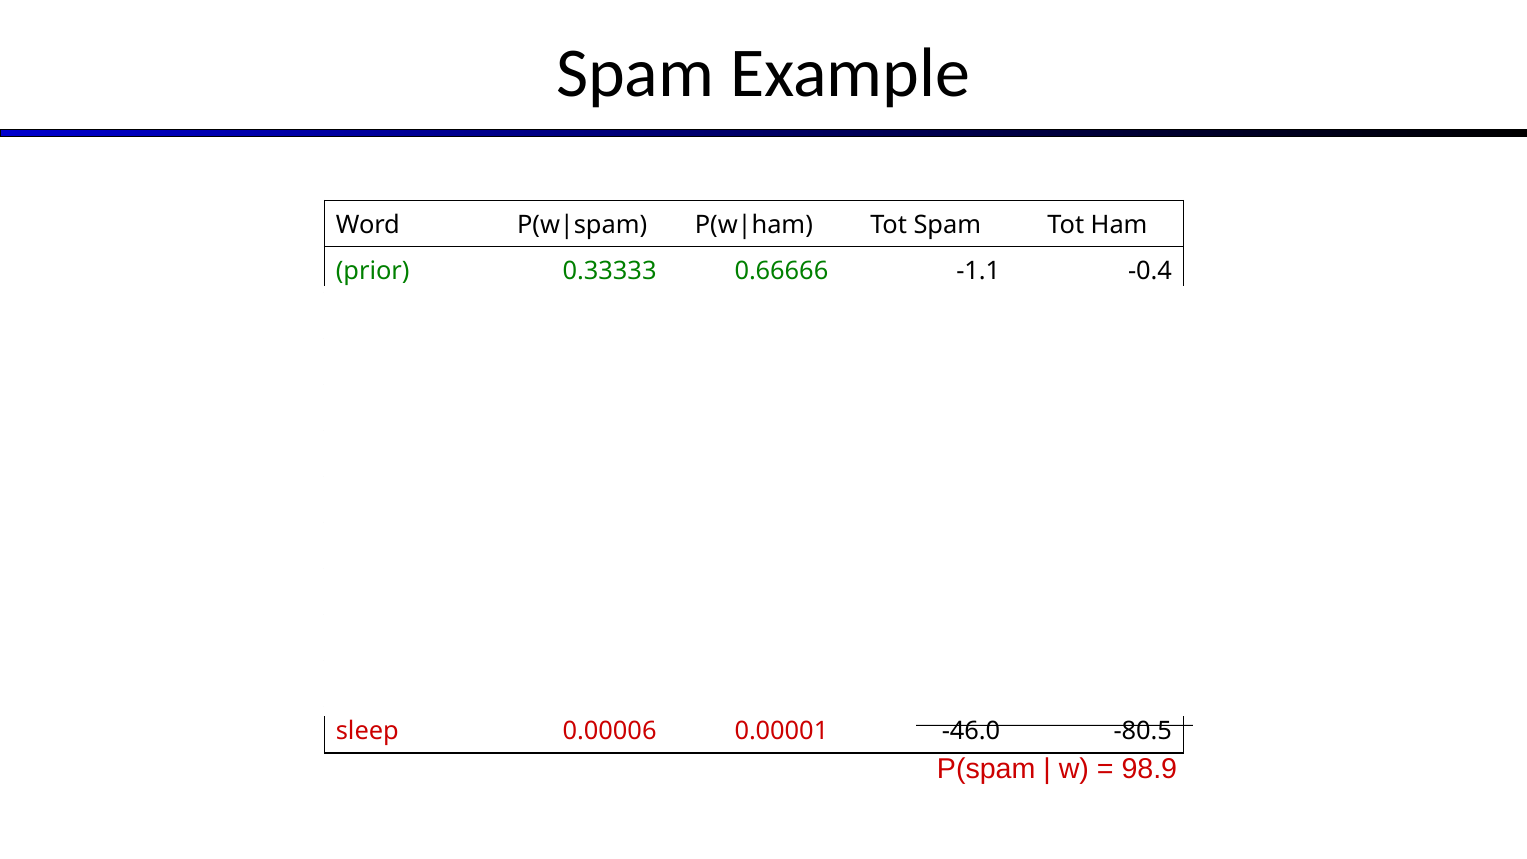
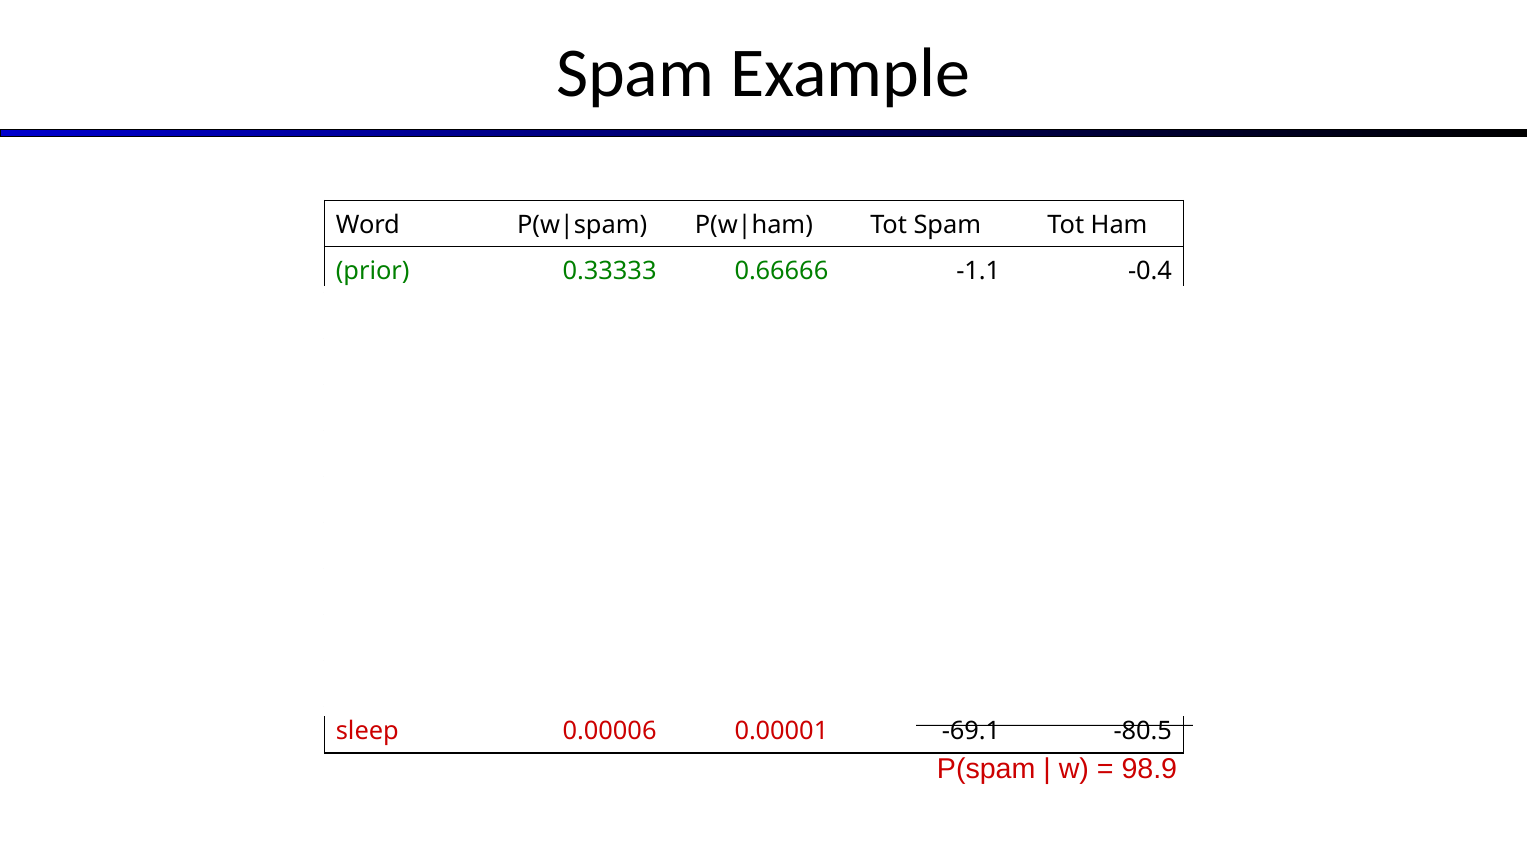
-46.0: -46.0 -> -69.1 (971, 731)
